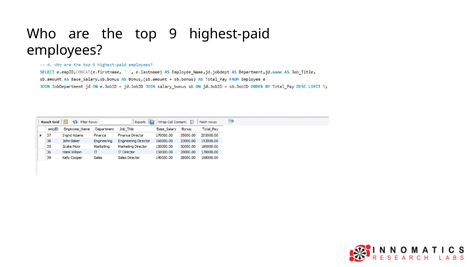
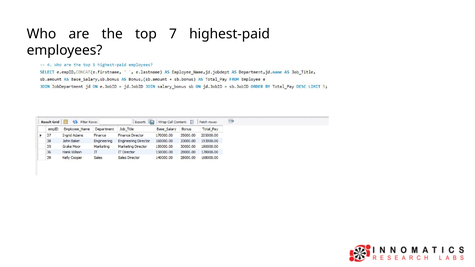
9: 9 -> 7 (173, 34)
